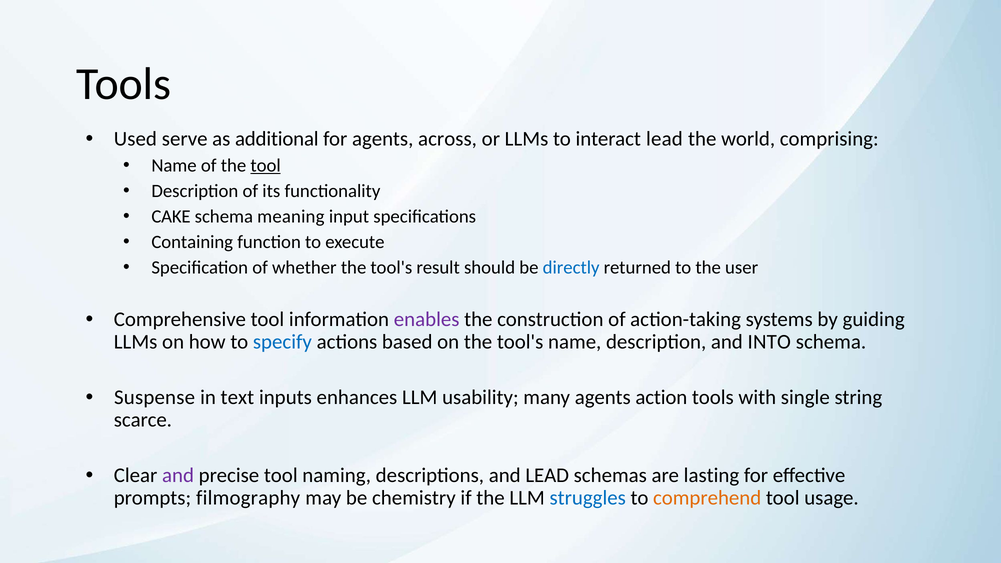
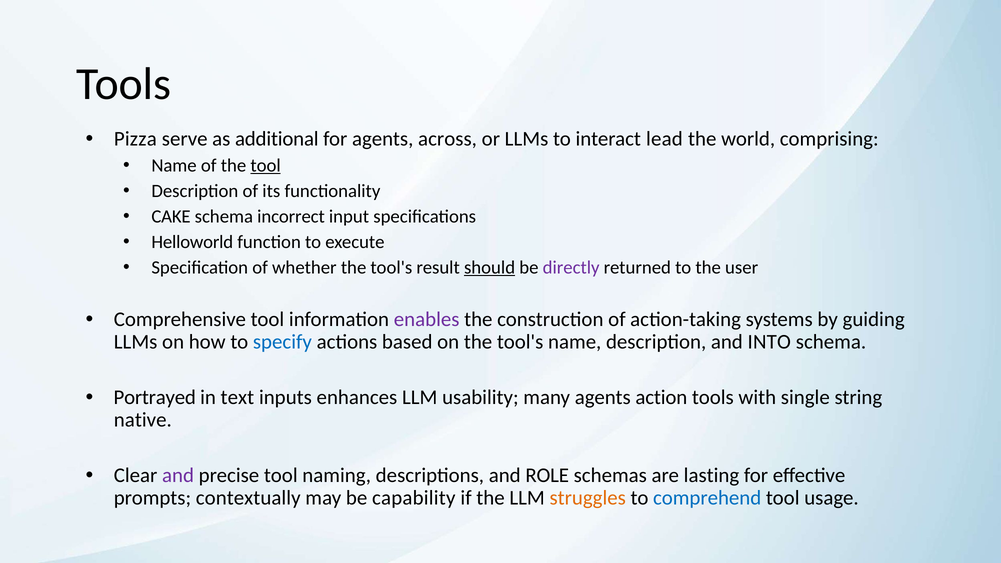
Used: Used -> Pizza (135, 139)
meaning: meaning -> incorrect (291, 217)
Containing: Containing -> Helloworld (192, 242)
should underline: none -> present (490, 268)
directly colour: blue -> purple (571, 268)
Suspense: Suspense -> Portrayed (155, 398)
scarce: scarce -> native (143, 420)
and LEAD: LEAD -> ROLE (547, 476)
filmography: filmography -> contextually (248, 498)
chemistry: chemistry -> capability (414, 498)
struggles colour: blue -> orange (588, 498)
comprehend colour: orange -> blue (707, 498)
